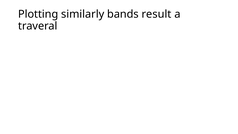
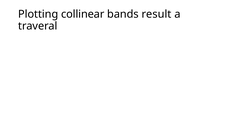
similarly: similarly -> collinear (83, 14)
